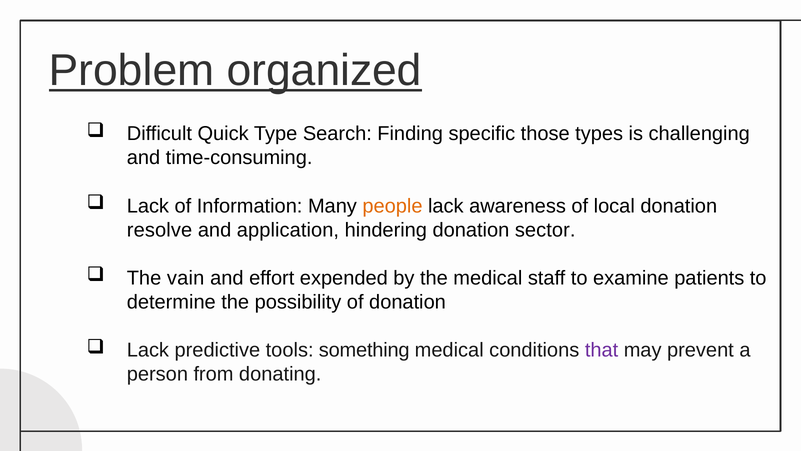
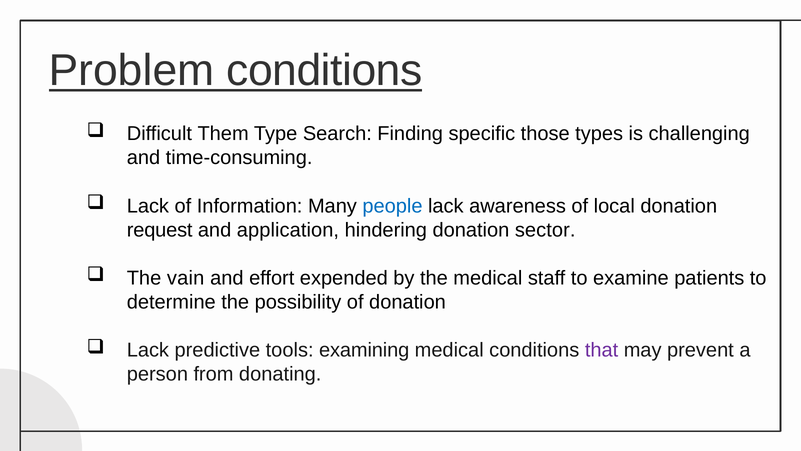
Problem organized: organized -> conditions (324, 71)
Quick: Quick -> Them (223, 134)
people colour: orange -> blue (392, 206)
resolve: resolve -> request (160, 230)
something: something -> examining (364, 350)
